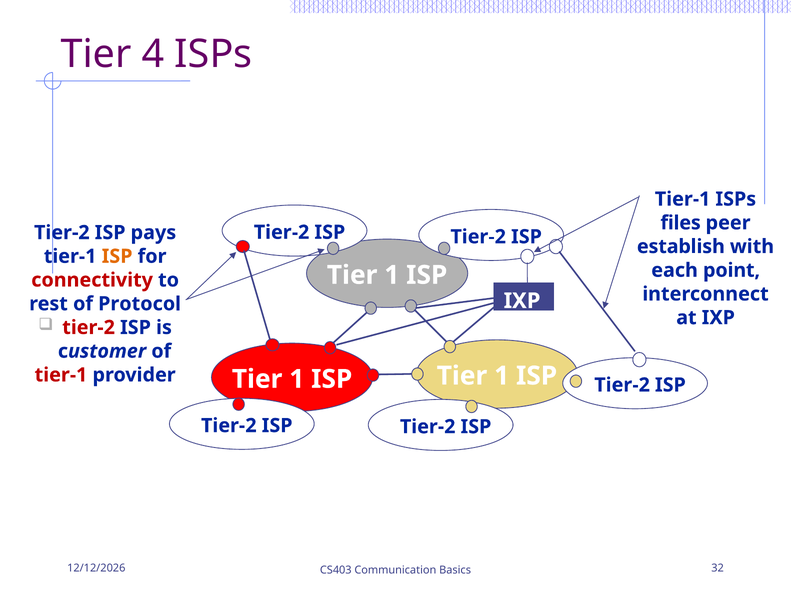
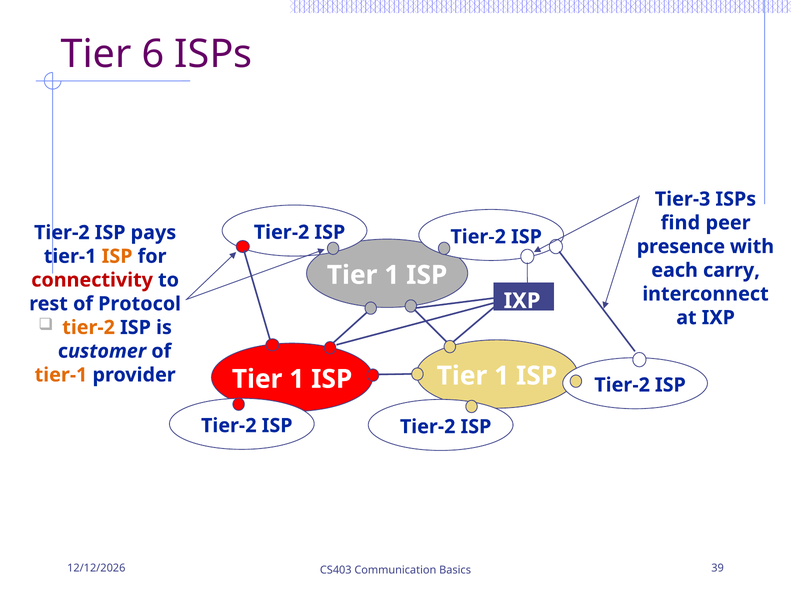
4: 4 -> 6 (153, 54)
Tier-1: Tier-1 -> Tier-3 (683, 199)
files: files -> find (680, 223)
establish: establish -> presence (681, 247)
point: point -> carry (731, 270)
tier-2 colour: red -> orange (89, 328)
tier-1 colour: red -> orange (61, 375)
32: 32 -> 39 (718, 569)
